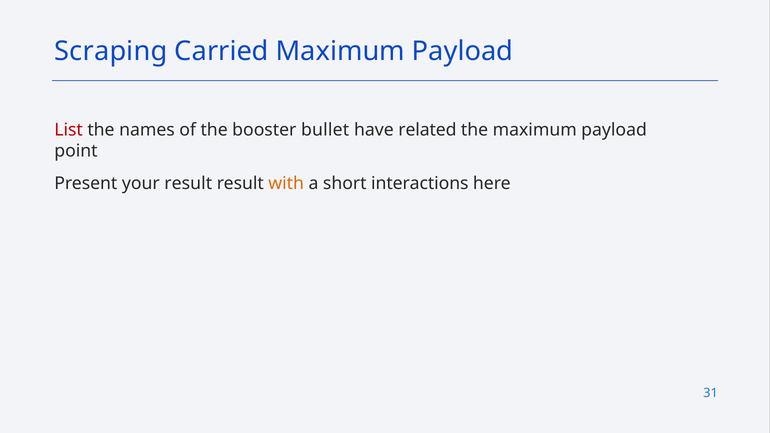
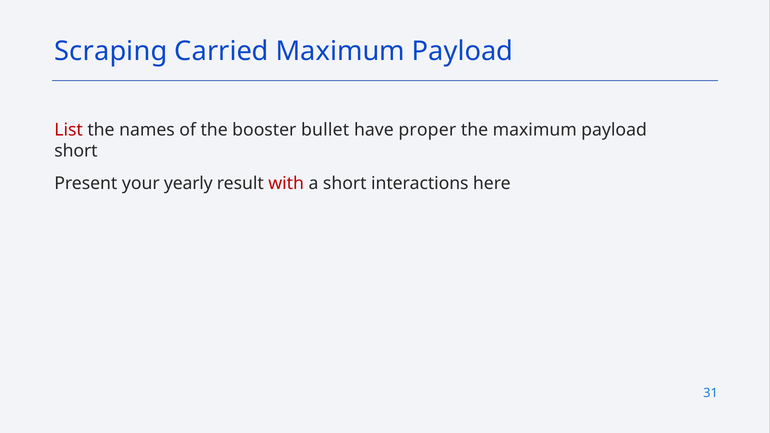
related: related -> proper (427, 130)
point: point -> short (76, 151)
your result: result -> yearly (188, 183)
with colour: orange -> red (286, 183)
